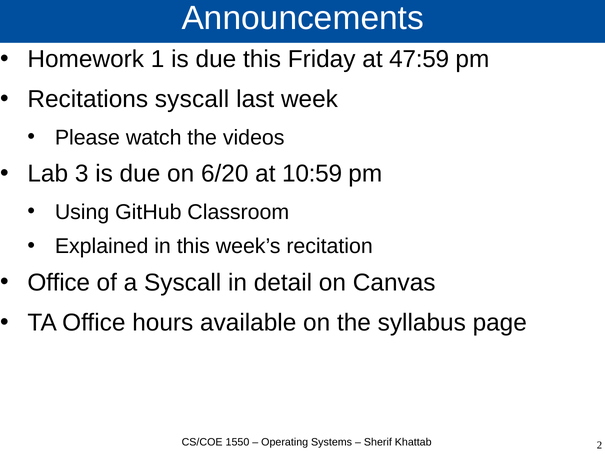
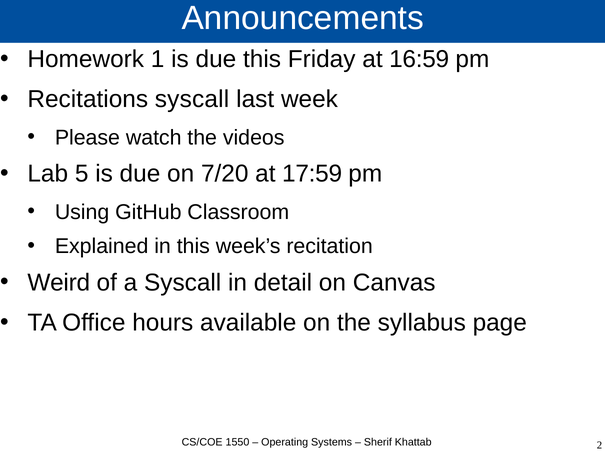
47:59: 47:59 -> 16:59 (419, 59)
3: 3 -> 5 (82, 174)
6/20: 6/20 -> 7/20 (225, 174)
10:59: 10:59 -> 17:59 (312, 174)
Office: Office -> Weird (59, 283)
